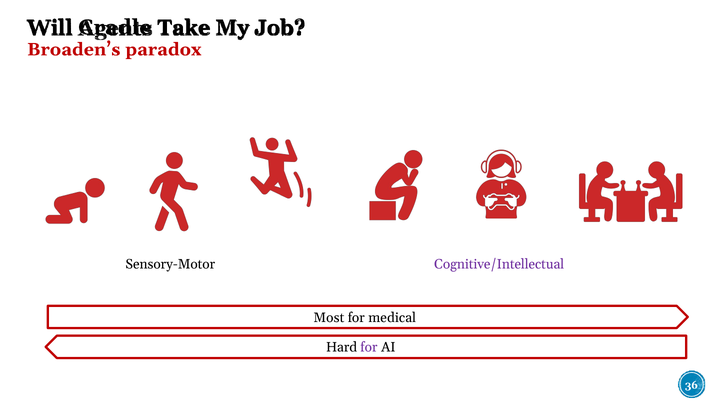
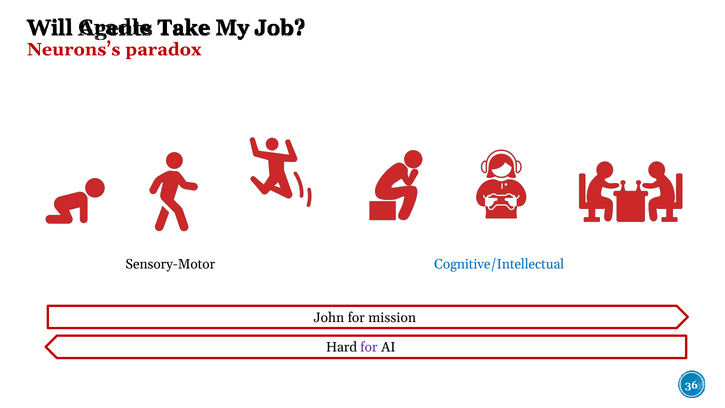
Broaden’s: Broaden’s -> Neurons’s (74, 49)
Cognitive/Intellectual colour: purple -> blue (499, 264)
Most: Most -> John (329, 318)
medical: medical -> mission (392, 318)
